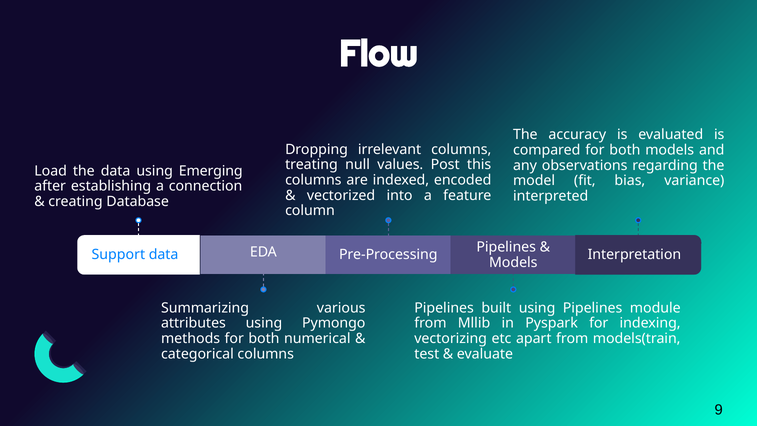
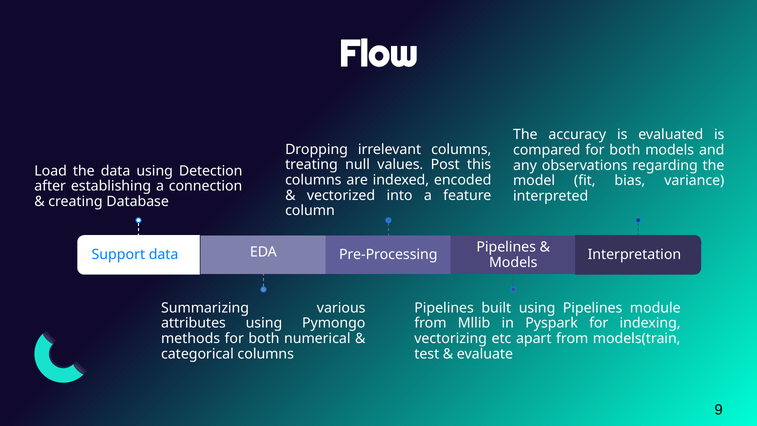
Emerging: Emerging -> Detection (211, 171)
